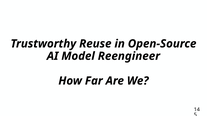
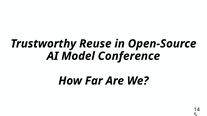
Reengineer: Reengineer -> Conference (129, 56)
